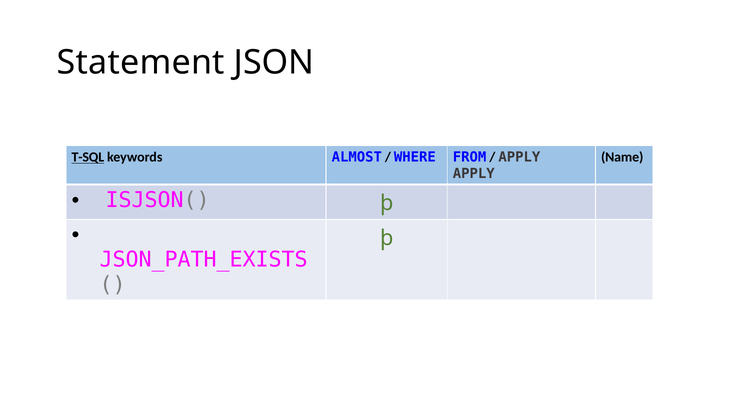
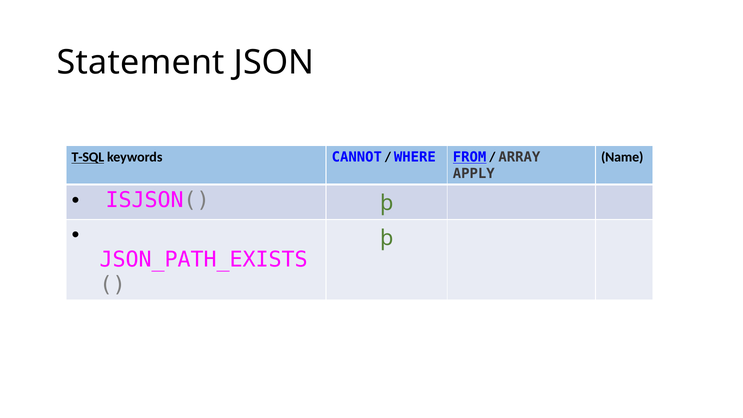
ALMOST: ALMOST -> CANNOT (357, 157)
FROM underline: none -> present (470, 157)
APPLY: APPLY -> ARRAY (519, 157)
